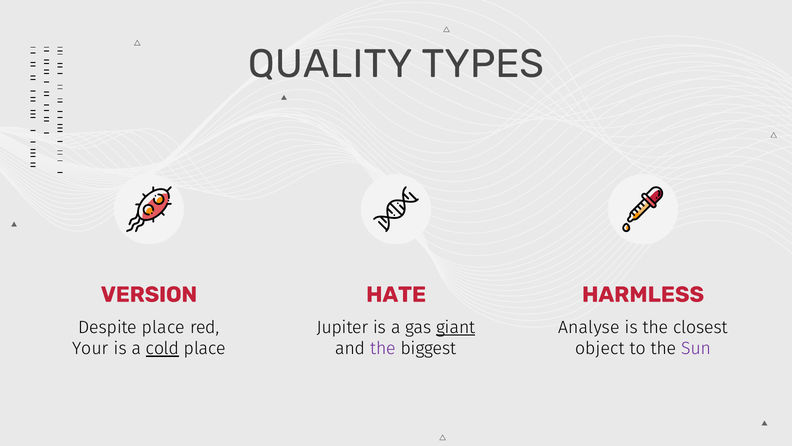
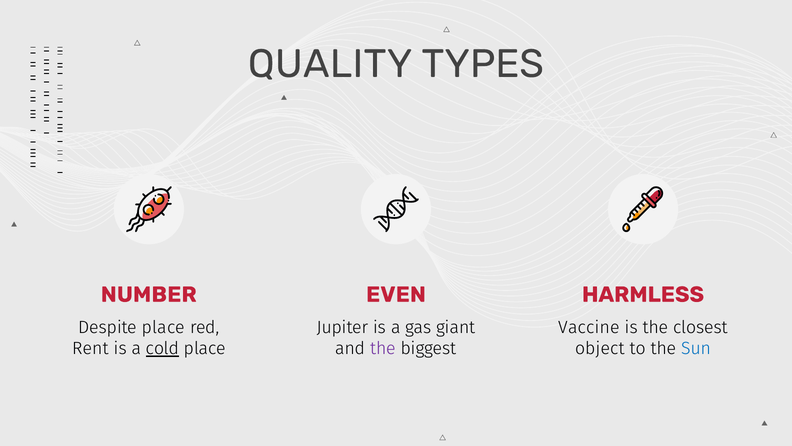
VERSION: VERSION -> NUMBER (149, 294)
HATE: HATE -> EVEN (396, 294)
giant underline: present -> none (456, 327)
Analyse: Analyse -> Vaccine (589, 327)
Your: Your -> Rent (90, 348)
Sun colour: purple -> blue (696, 348)
